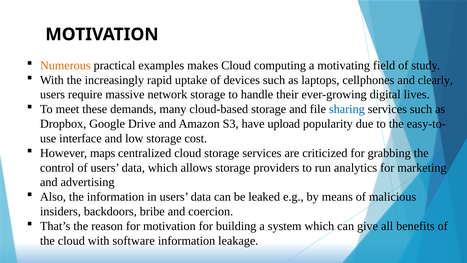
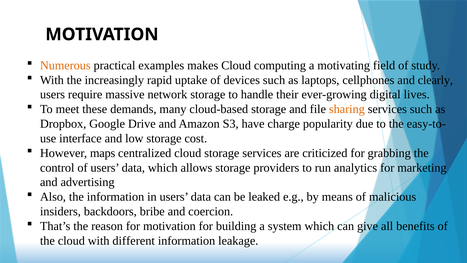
sharing colour: blue -> orange (347, 109)
upload: upload -> charge (284, 124)
software: software -> different (134, 240)
